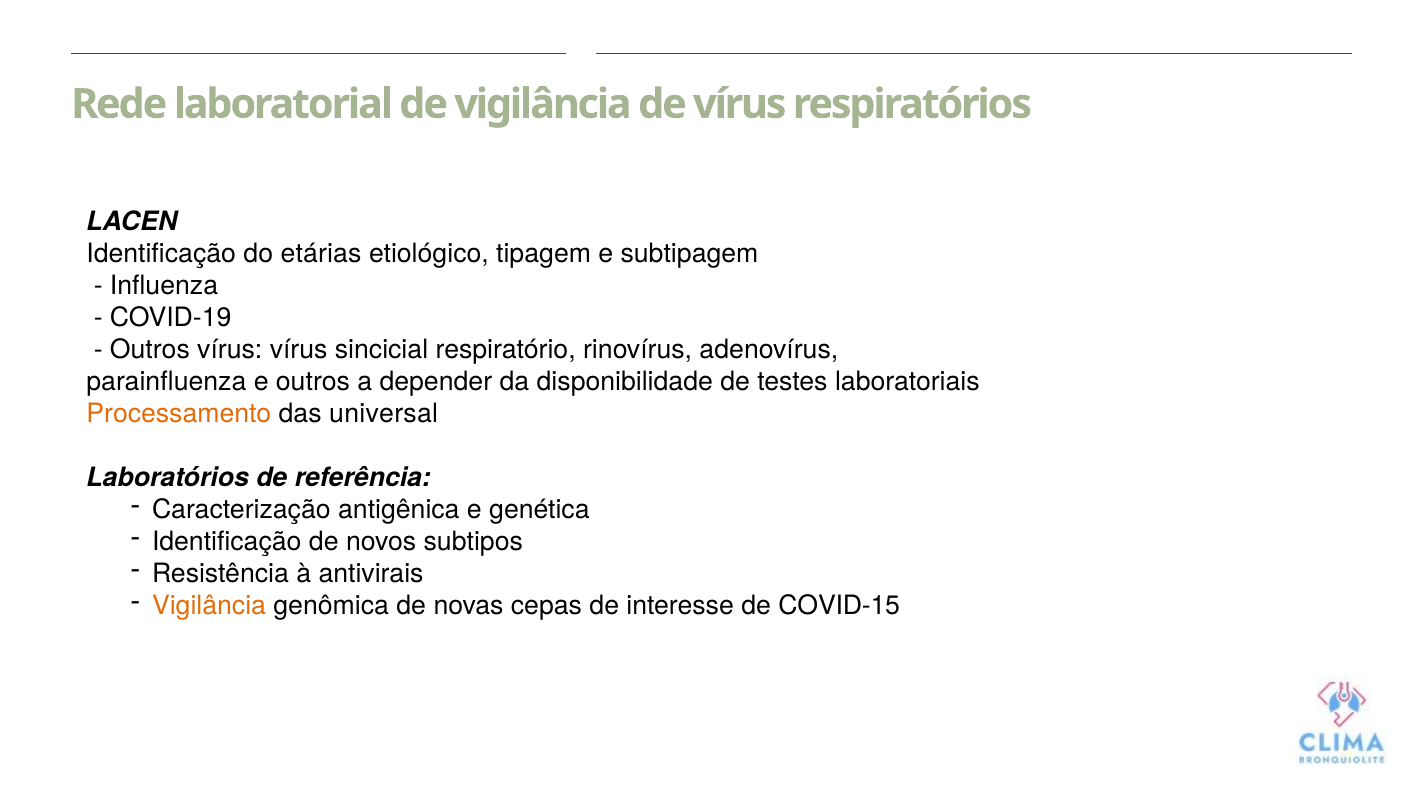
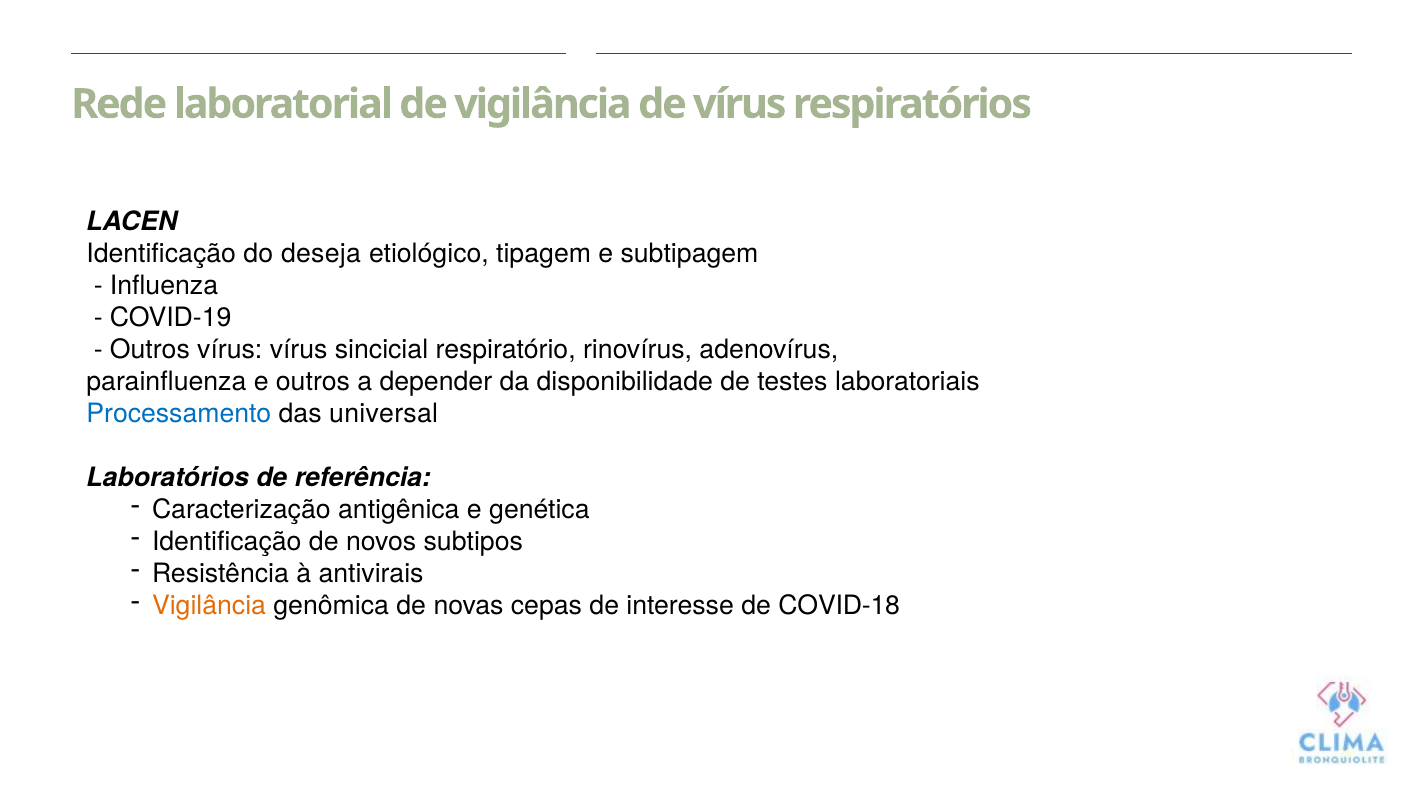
etárias: etárias -> deseja (321, 254)
Processamento colour: orange -> blue (179, 414)
COVID-15: COVID-15 -> COVID-18 (839, 606)
